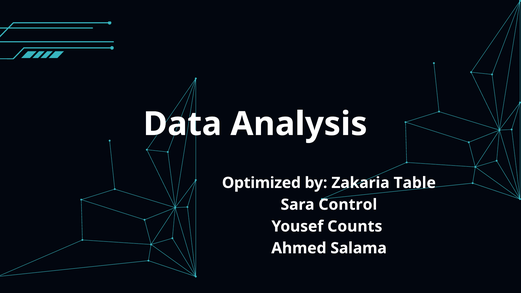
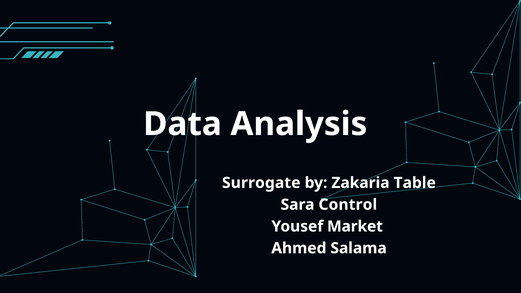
Optimized: Optimized -> Surrogate (261, 183)
Counts: Counts -> Market (355, 226)
